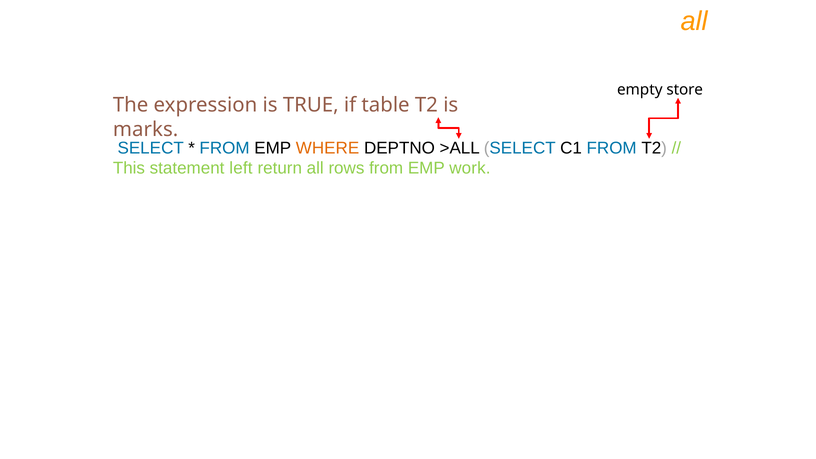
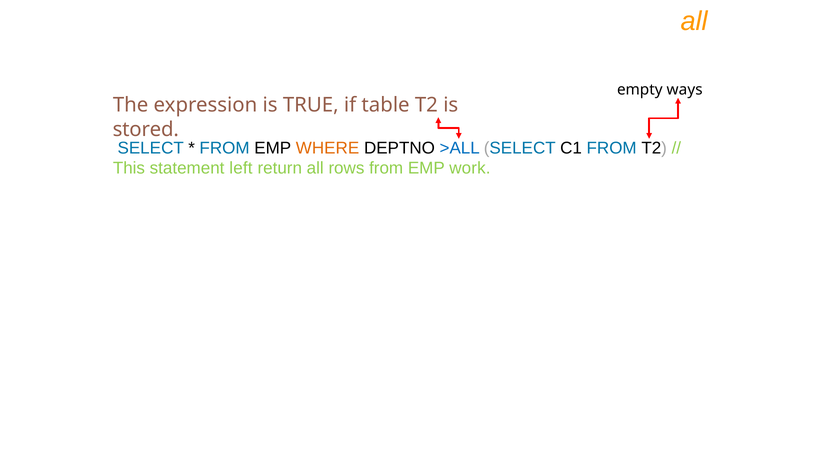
store: store -> ways (685, 90)
marks: marks -> stored (146, 130)
>ALL colour: black -> blue (460, 148)
